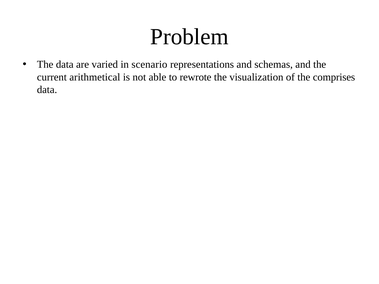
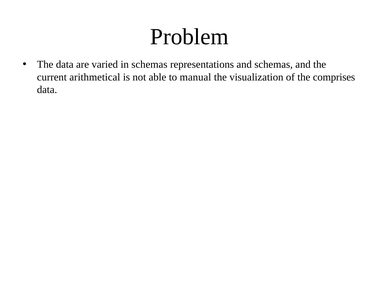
in scenario: scenario -> schemas (149, 65)
rewrote: rewrote -> manual (195, 77)
